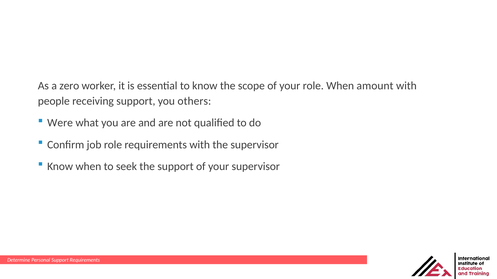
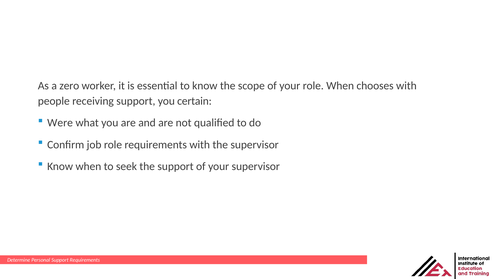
amount: amount -> chooses (375, 86)
others: others -> certain (194, 101)
